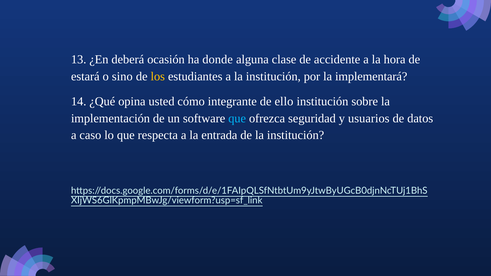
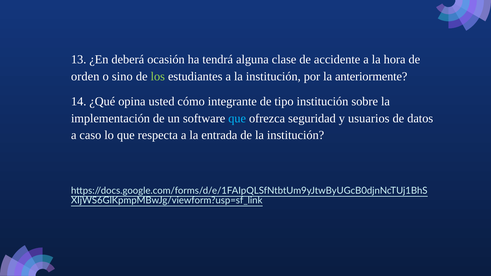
donde: donde -> tendrá (218, 59)
estará: estará -> orden (85, 76)
los colour: yellow -> light green (158, 76)
implementará: implementará -> anteriormente (371, 76)
ello: ello -> tipo (284, 102)
